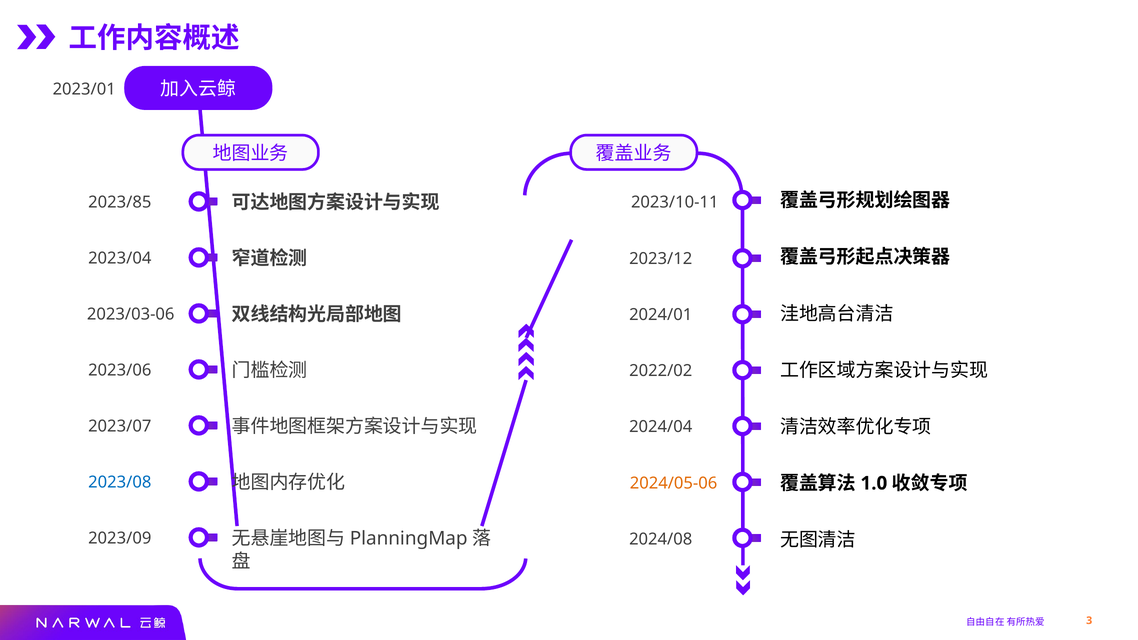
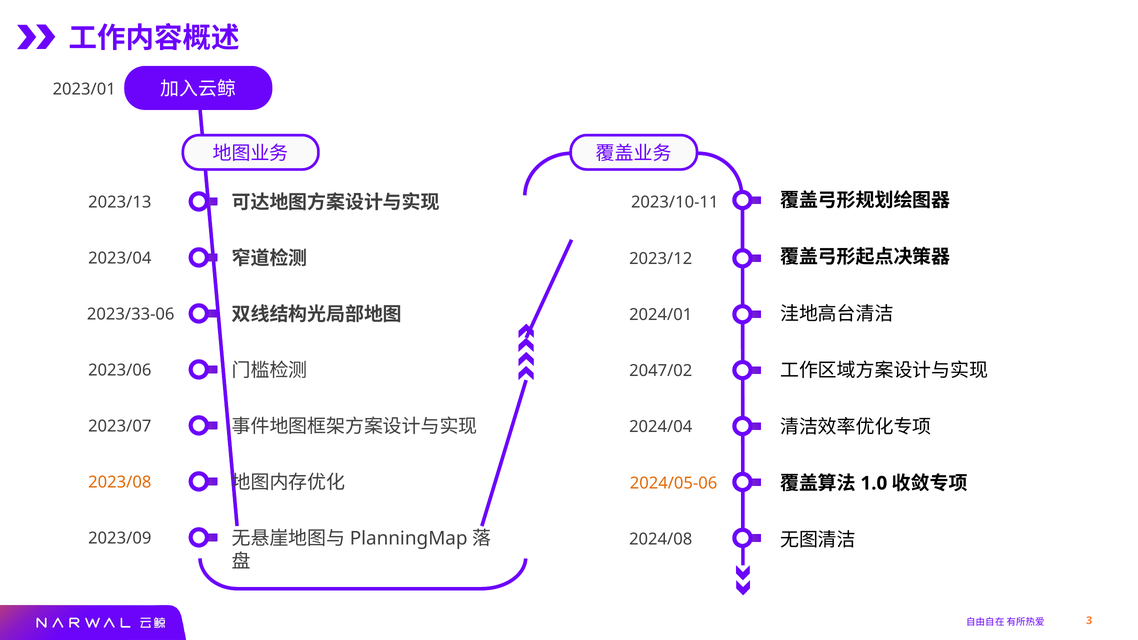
2023/85: 2023/85 -> 2023/13 (120, 202)
2023/03-06: 2023/03-06 -> 2023/33-06 (131, 315)
2022/02: 2022/02 -> 2047/02 (661, 371)
2023/08 colour: blue -> orange (120, 483)
